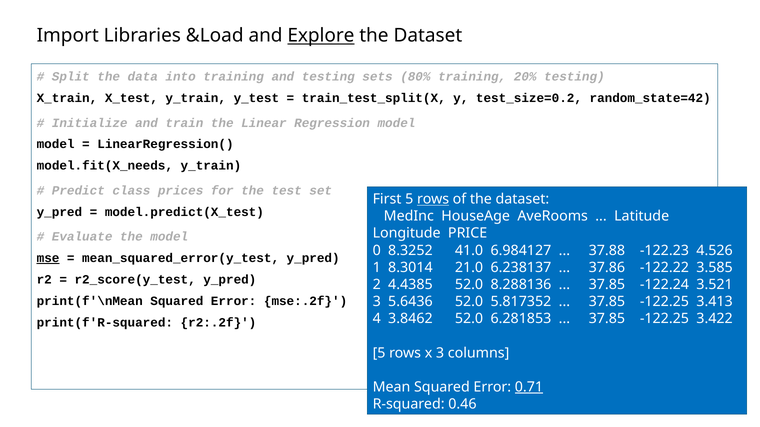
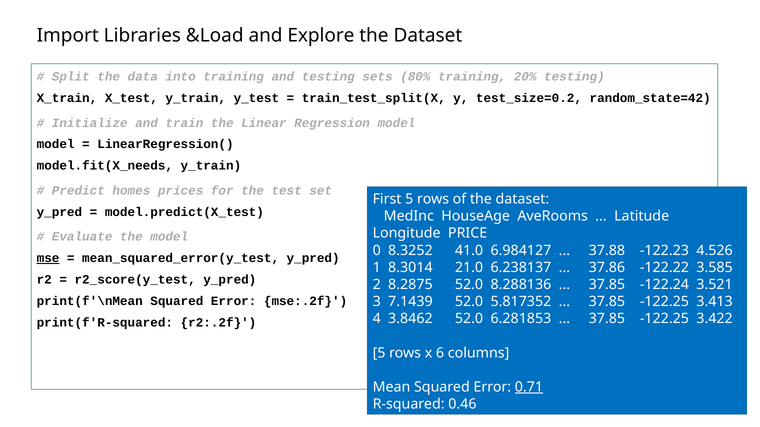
Explore underline: present -> none (321, 36)
class: class -> homes (131, 191)
rows underline: present -> none (433, 199)
4.4385: 4.4385 -> 8.2875 (410, 285)
5.6436: 5.6436 -> 7.1439 (410, 302)
x 3: 3 -> 6 (440, 353)
